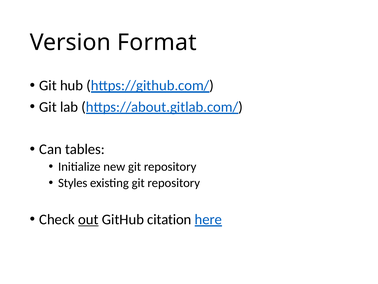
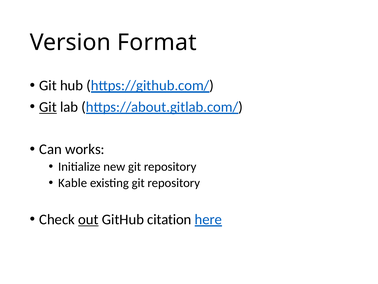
Git underline: none -> present (48, 107)
tables: tables -> works (85, 149)
Styles: Styles -> Kable (73, 183)
